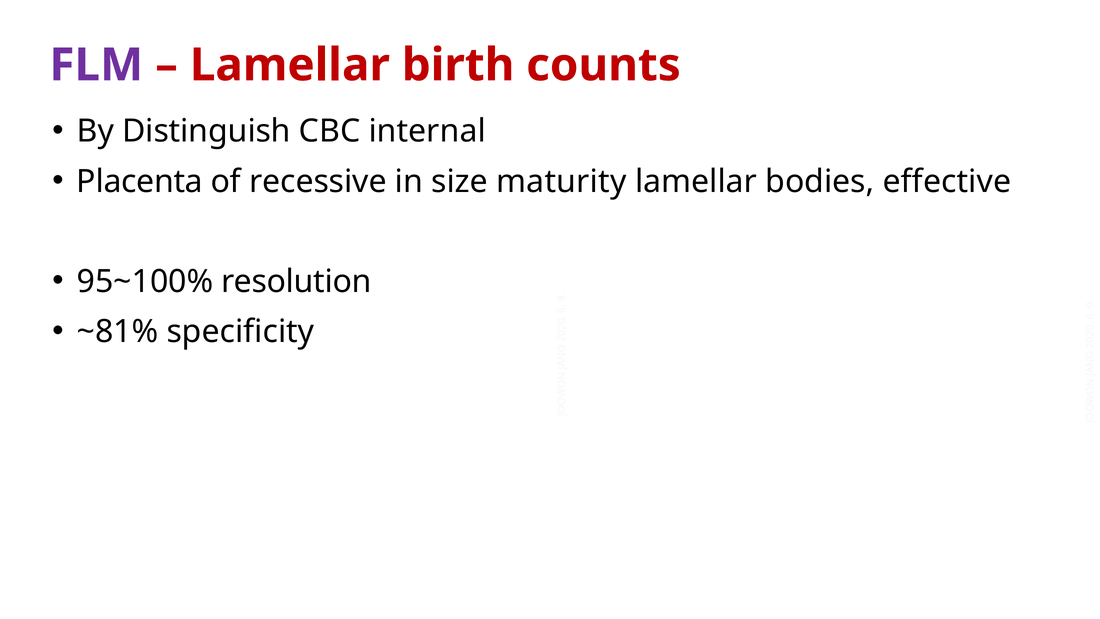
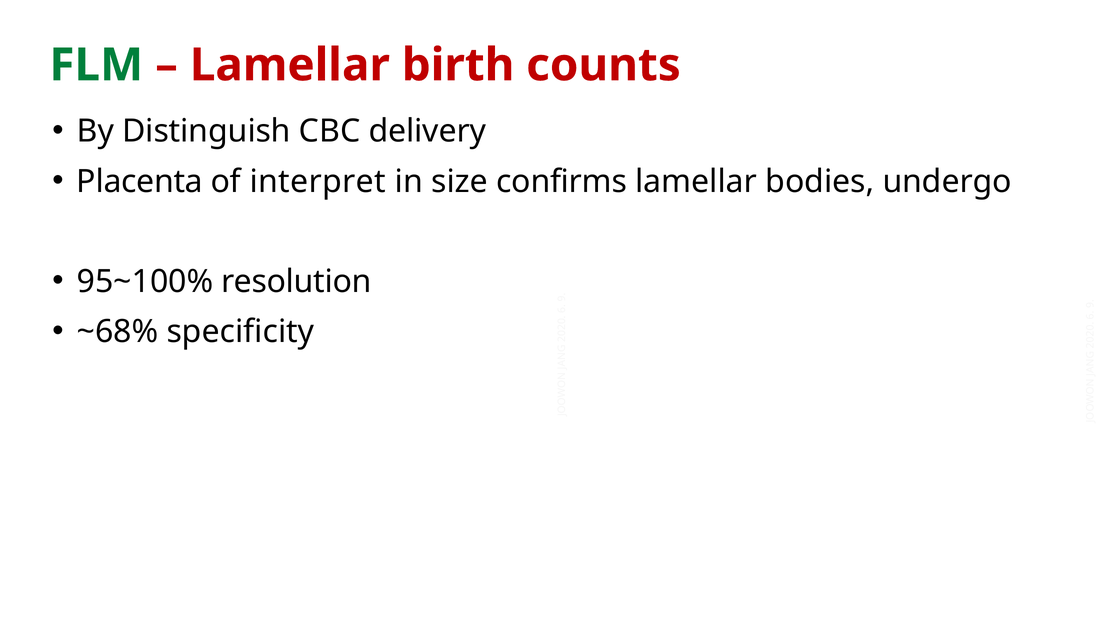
FLM colour: purple -> green (96, 65)
internal: internal -> delivery (427, 131)
recessive: recessive -> interpret (318, 181)
maturity: maturity -> confirms (562, 181)
effective: effective -> undergo (947, 181)
~81%: ~81% -> ~68% (118, 332)
